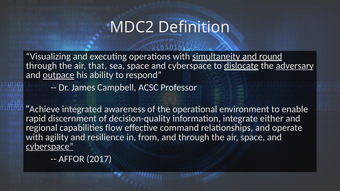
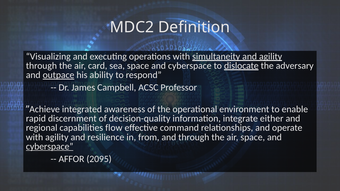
and round: round -> agility (271, 56)
that: that -> card (98, 66)
adversary underline: present -> none (295, 66)
2017: 2017 -> 2095 (99, 159)
